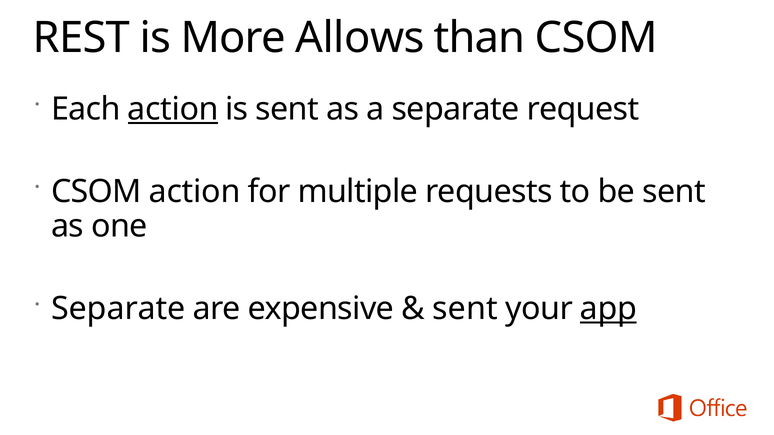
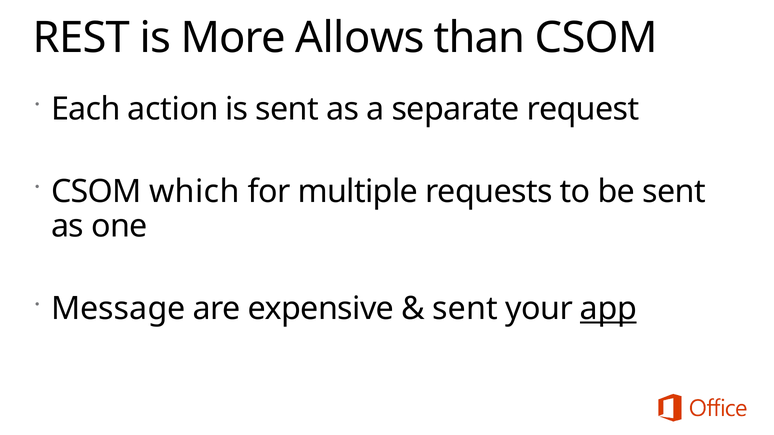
action underline: present -> none (173, 109)
CSOM action: action -> which (194, 192)
Separate: Separate -> Message (118, 309)
